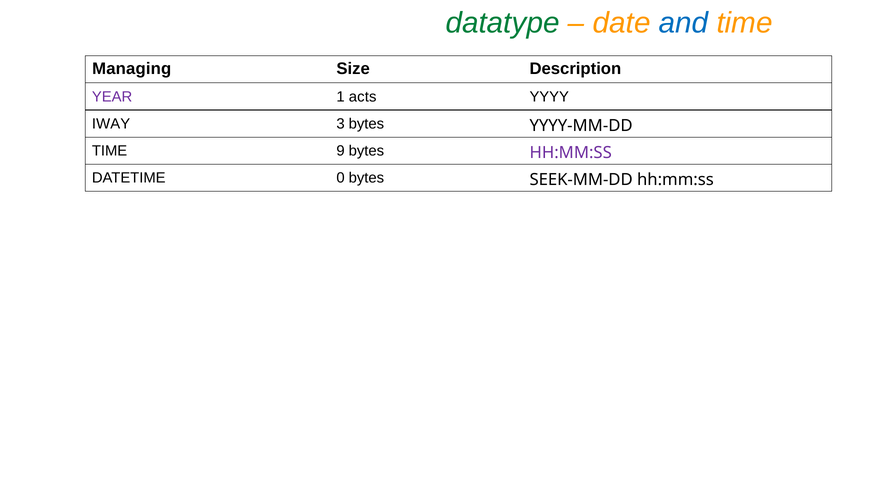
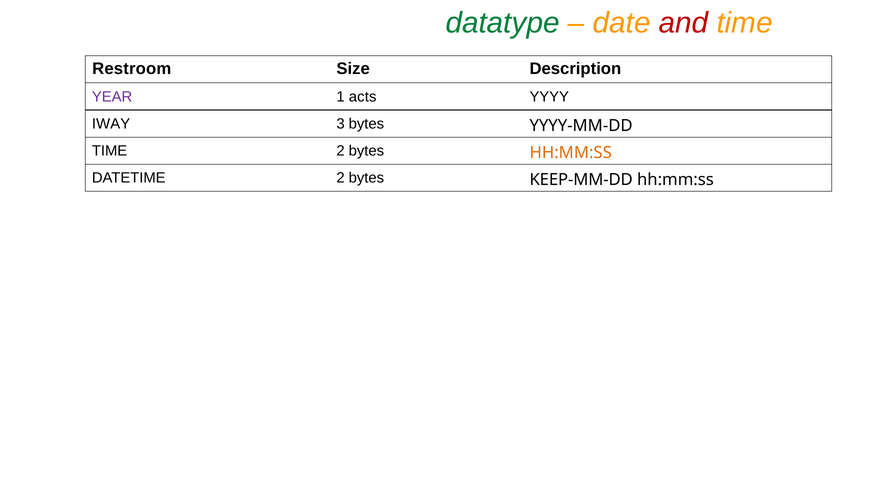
and colour: blue -> red (684, 23)
Managing: Managing -> Restroom (132, 69)
TIME 9: 9 -> 2 (341, 151)
HH:MM:SS colour: purple -> orange (571, 153)
DATETIME 0: 0 -> 2 (341, 178)
SEEK-MM-DD: SEEK-MM-DD -> KEEP-MM-DD (581, 180)
